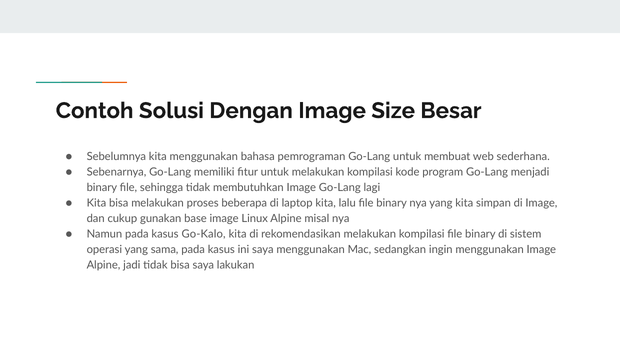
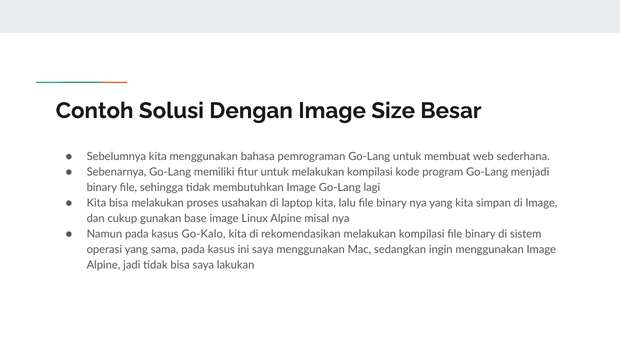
beberapa: beberapa -> usahakan (244, 203)
